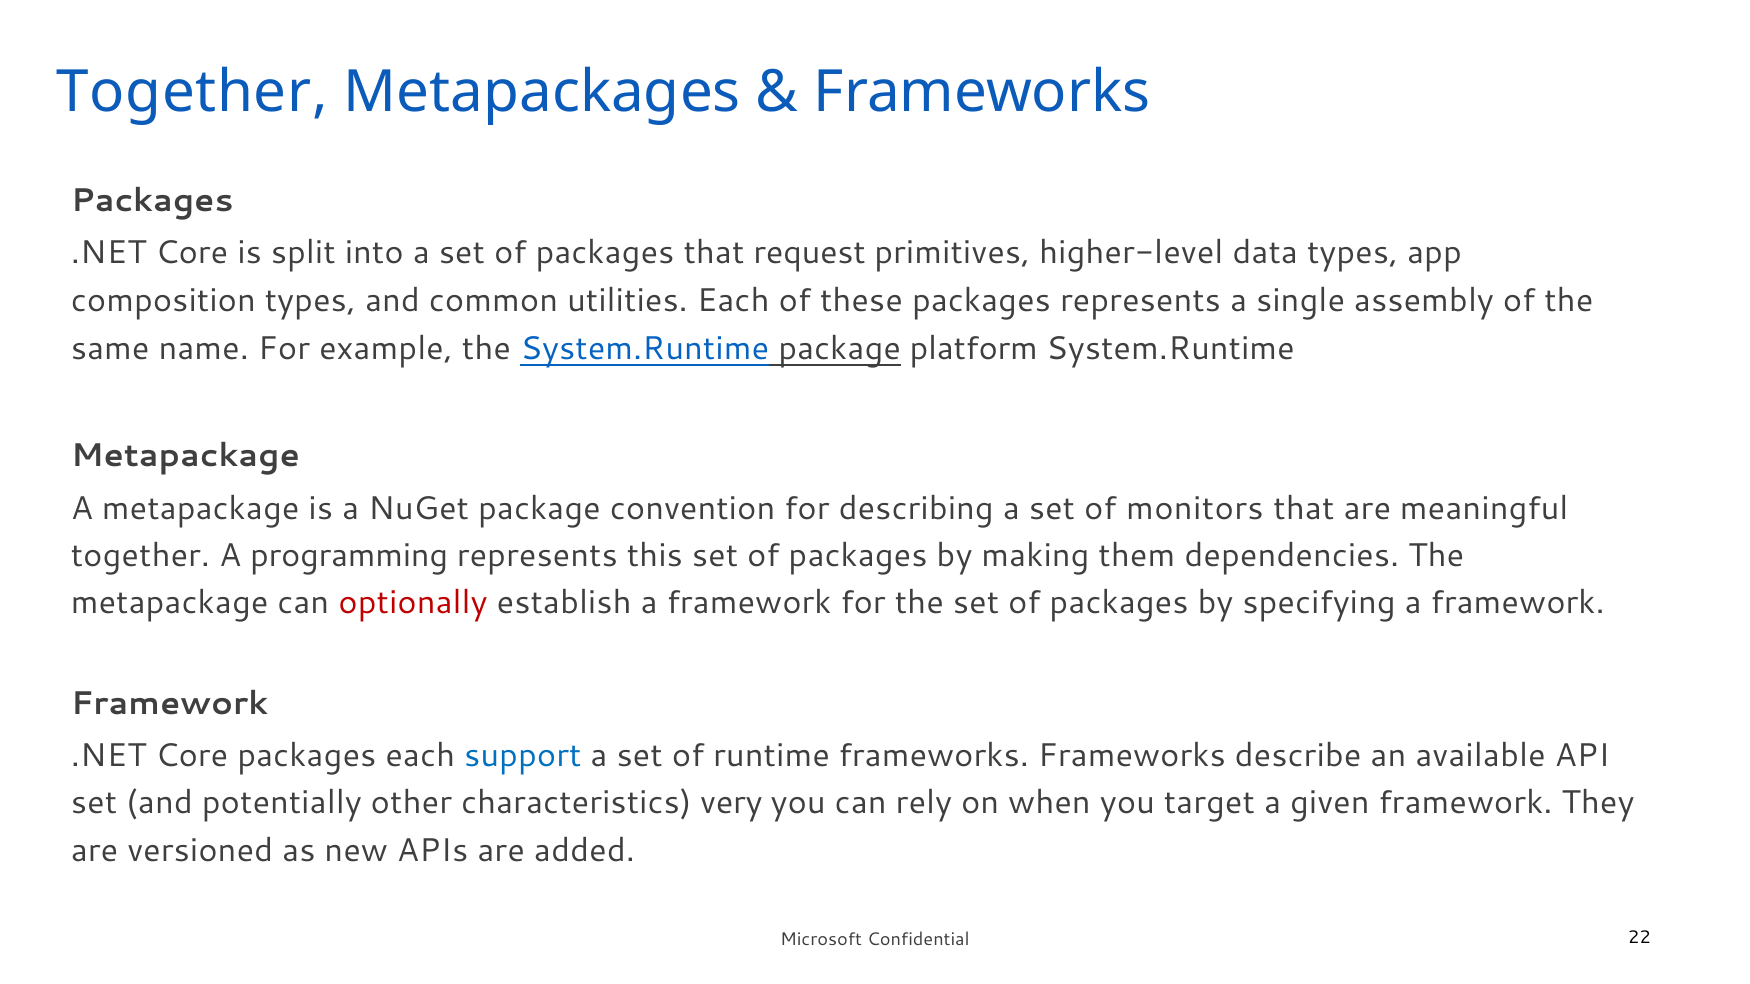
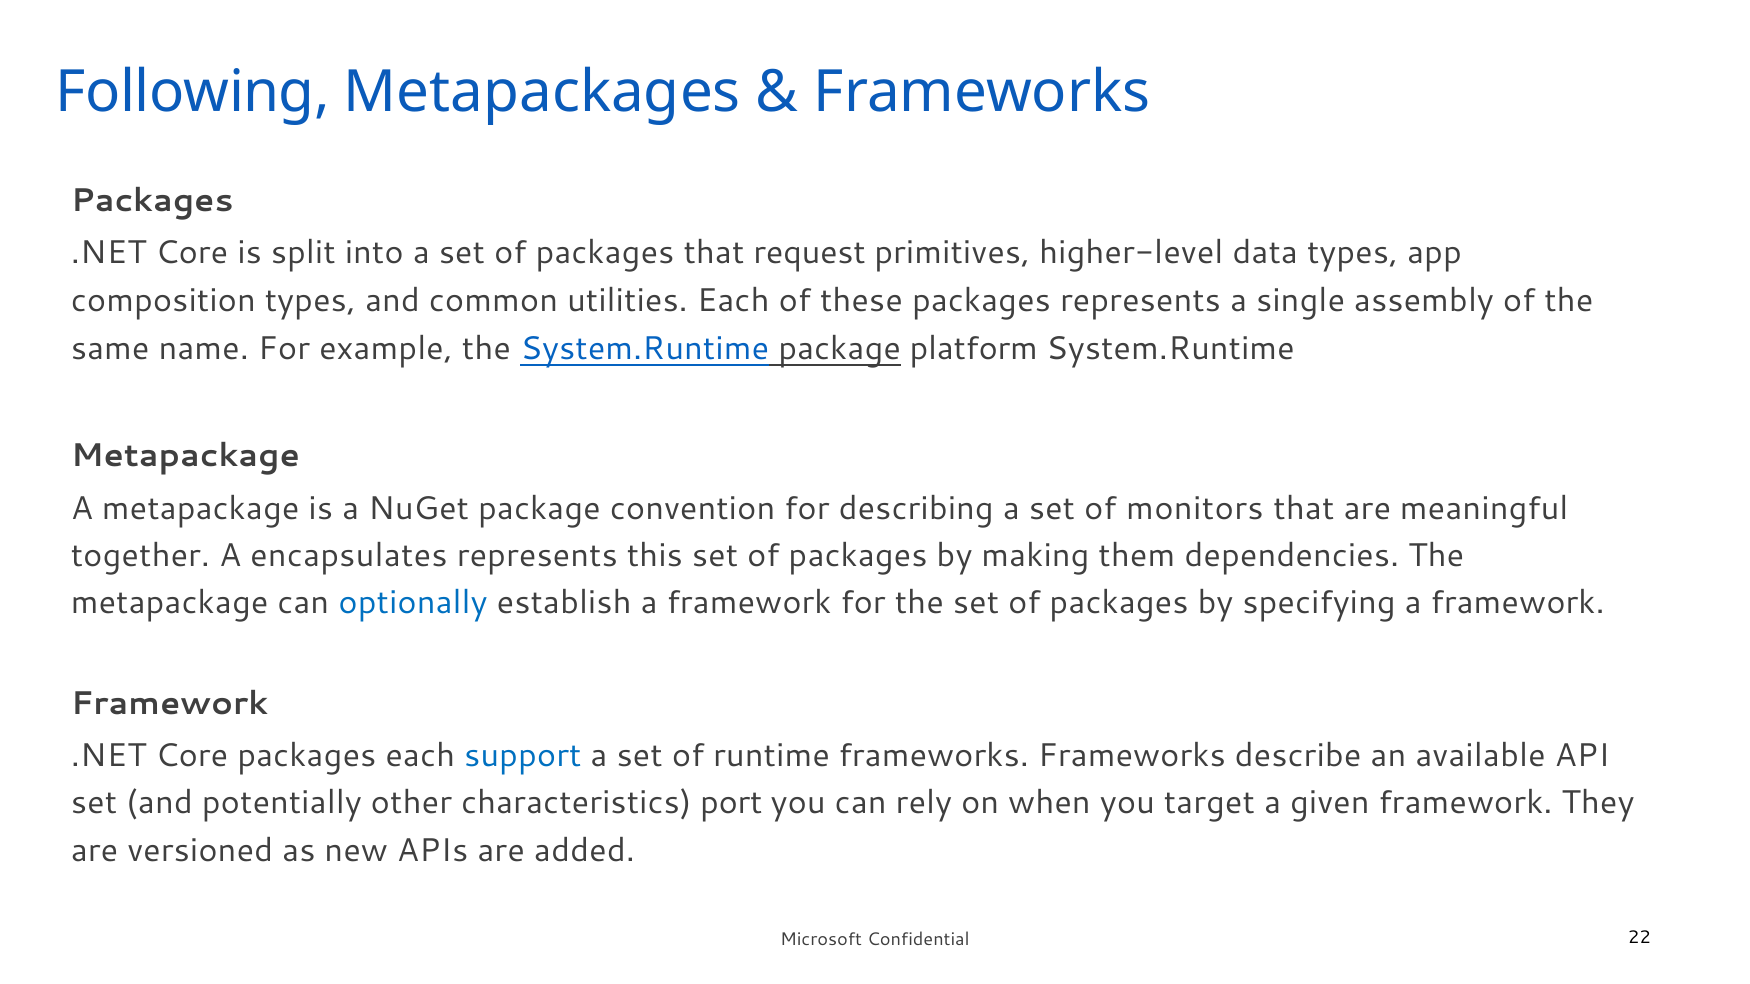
Together: Together -> Following (193, 92)
programming: programming -> encapsulates (349, 556)
optionally colour: red -> blue (413, 603)
very: very -> port (731, 803)
